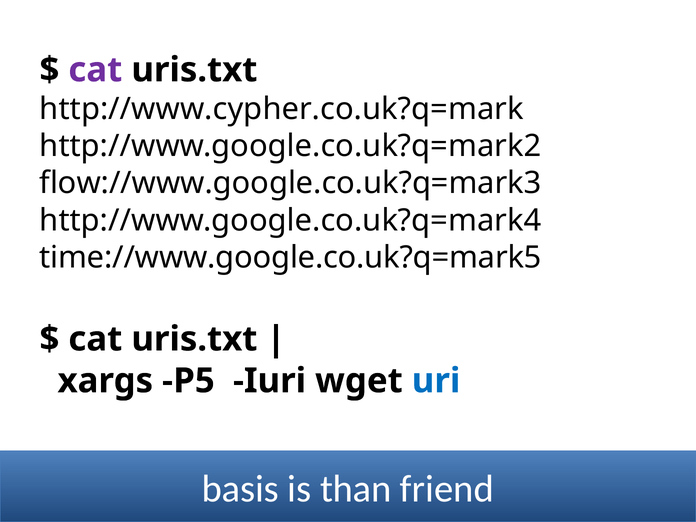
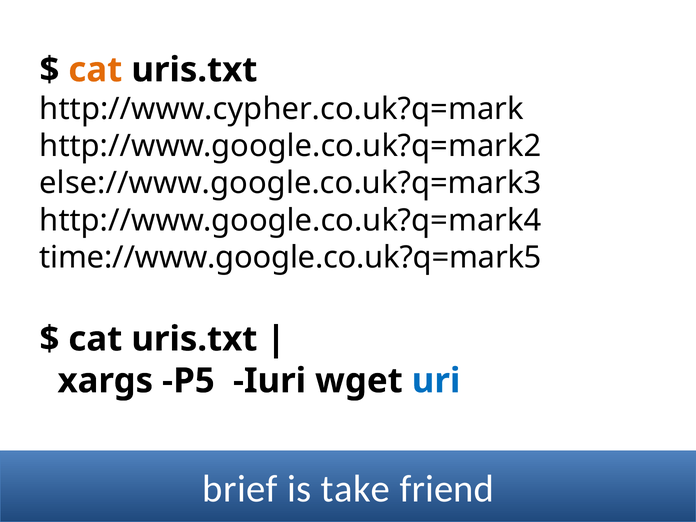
cat colour: purple -> orange (95, 70)
flow://www.google.co.uk?q=mark3: flow://www.google.co.uk?q=mark3 -> else://www.google.co.uk?q=mark3 (290, 183)
basis: basis -> brief (240, 489)
than: than -> take (356, 489)
